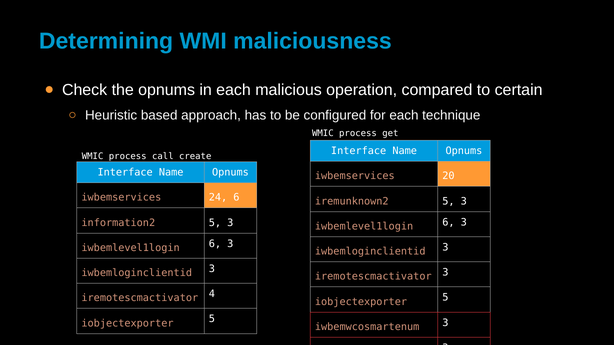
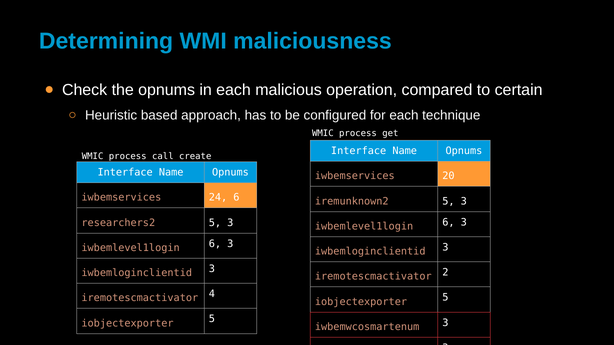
information2: information2 -> researchers2 (118, 223)
iremotescmactivator 3: 3 -> 2 (445, 273)
